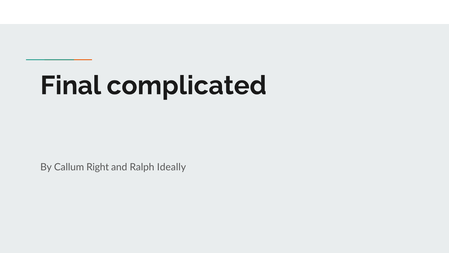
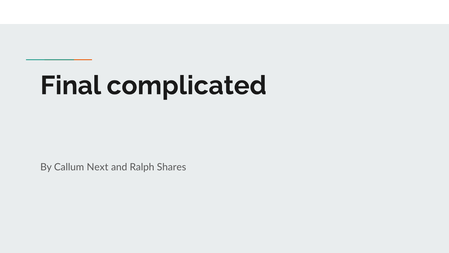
Right: Right -> Next (98, 167)
Ideally: Ideally -> Shares (172, 167)
